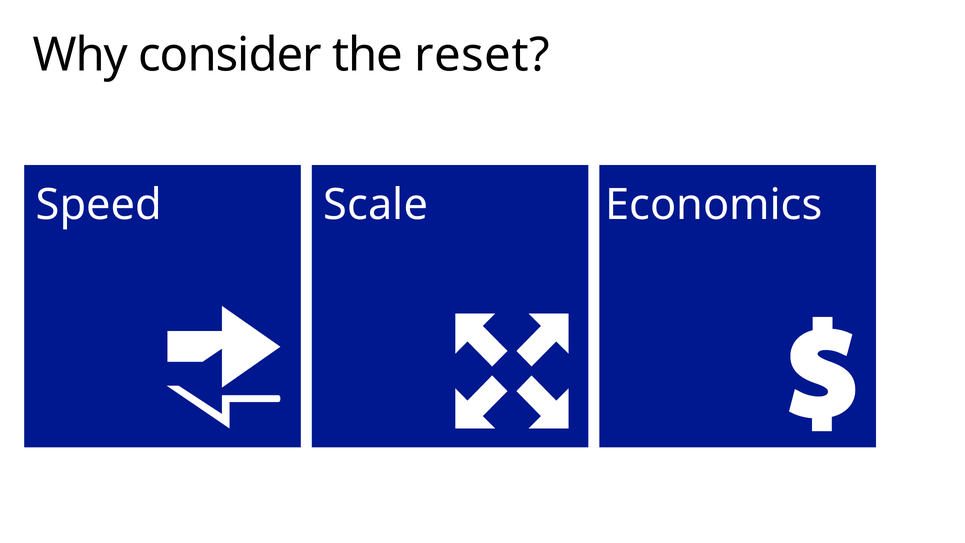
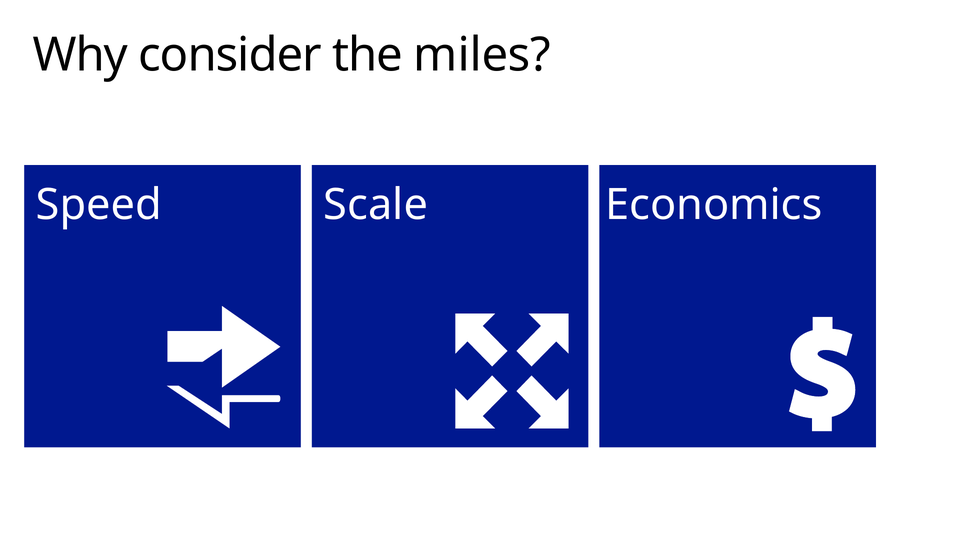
reset: reset -> miles (482, 55)
